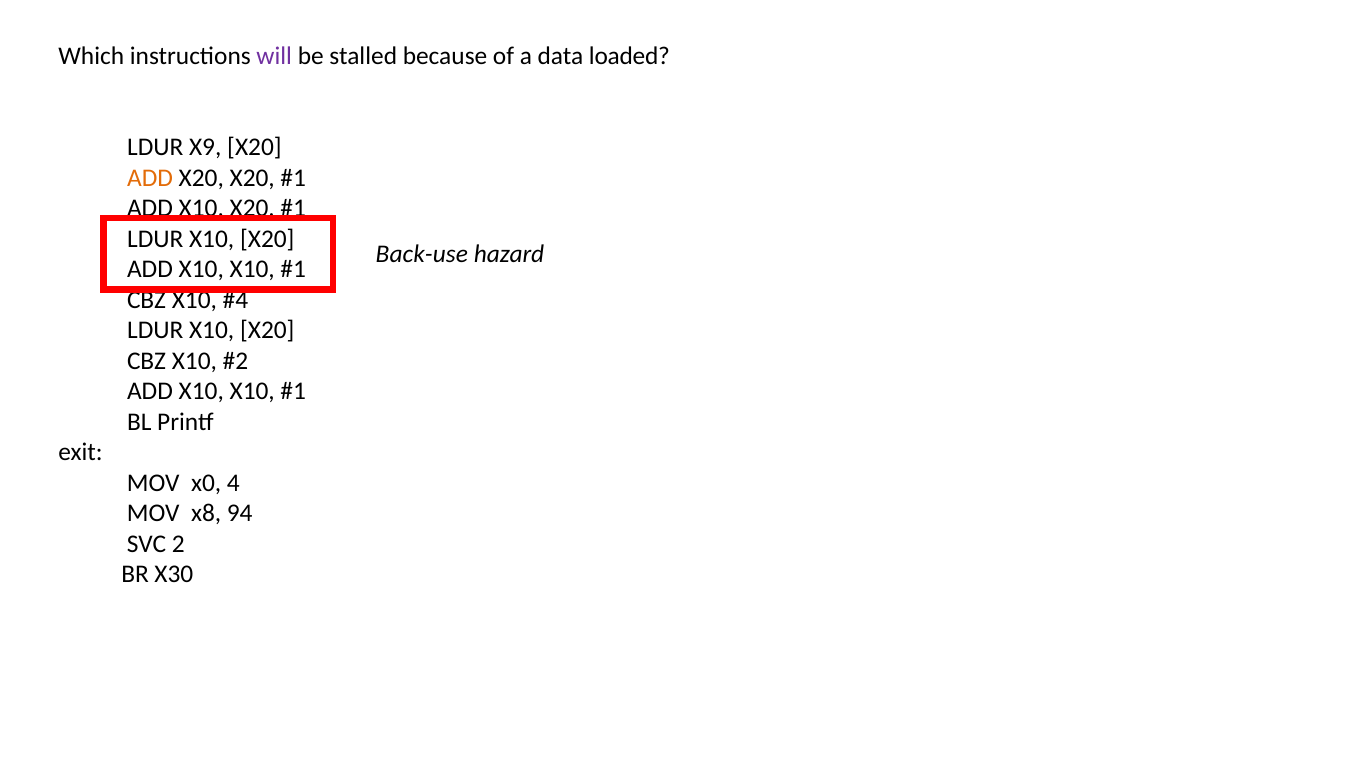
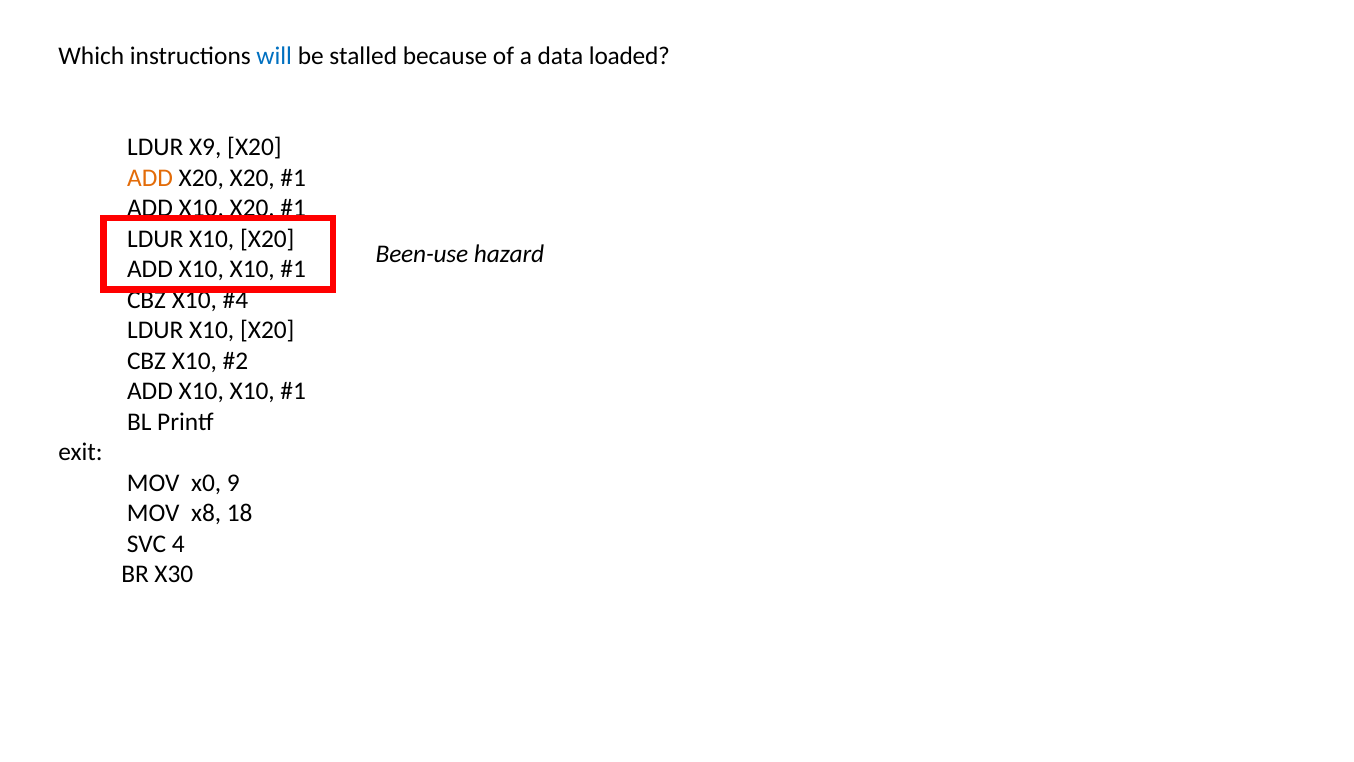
will colour: purple -> blue (274, 56)
Back-use: Back-use -> Been-use (422, 254)
4: 4 -> 9 (233, 482)
94: 94 -> 18 (240, 513)
2: 2 -> 4 (178, 543)
